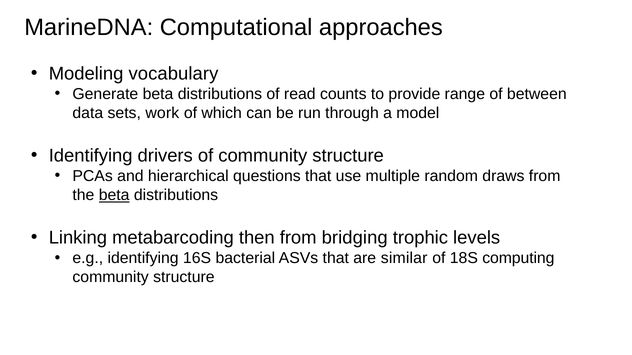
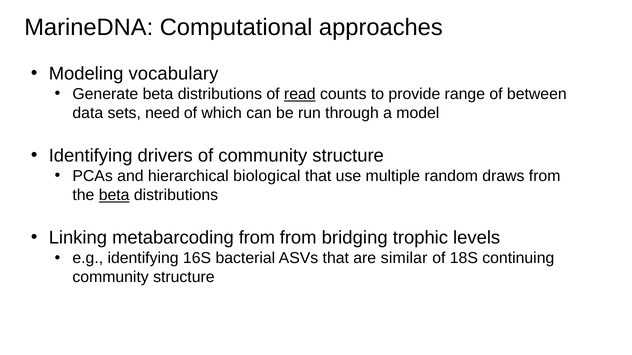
read underline: none -> present (300, 94)
work: work -> need (163, 113)
questions: questions -> biological (267, 176)
metabarcoding then: then -> from (257, 238)
computing: computing -> continuing (518, 259)
